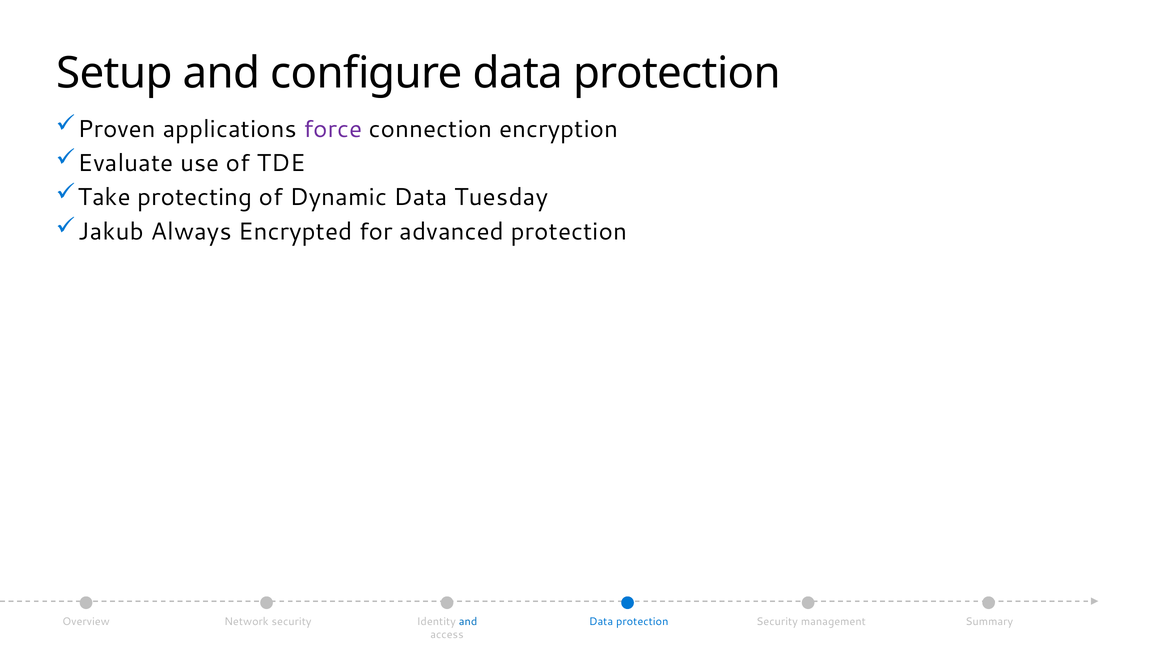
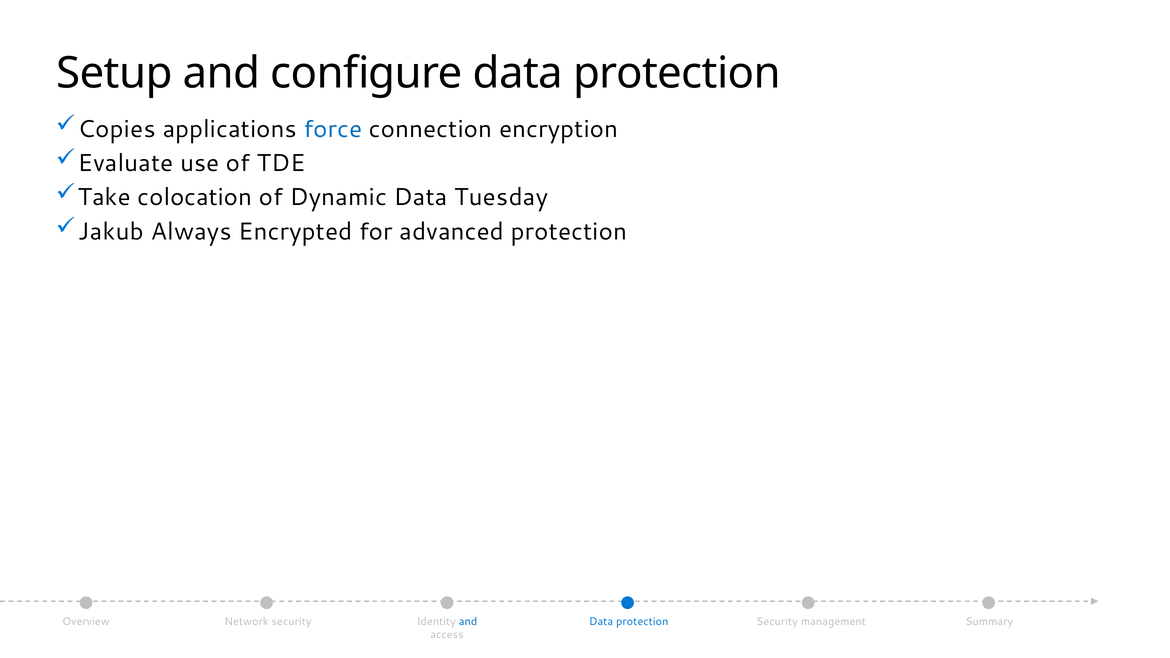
Proven: Proven -> Copies (117, 129)
force colour: purple -> blue (333, 129)
protecting: protecting -> colocation (195, 197)
